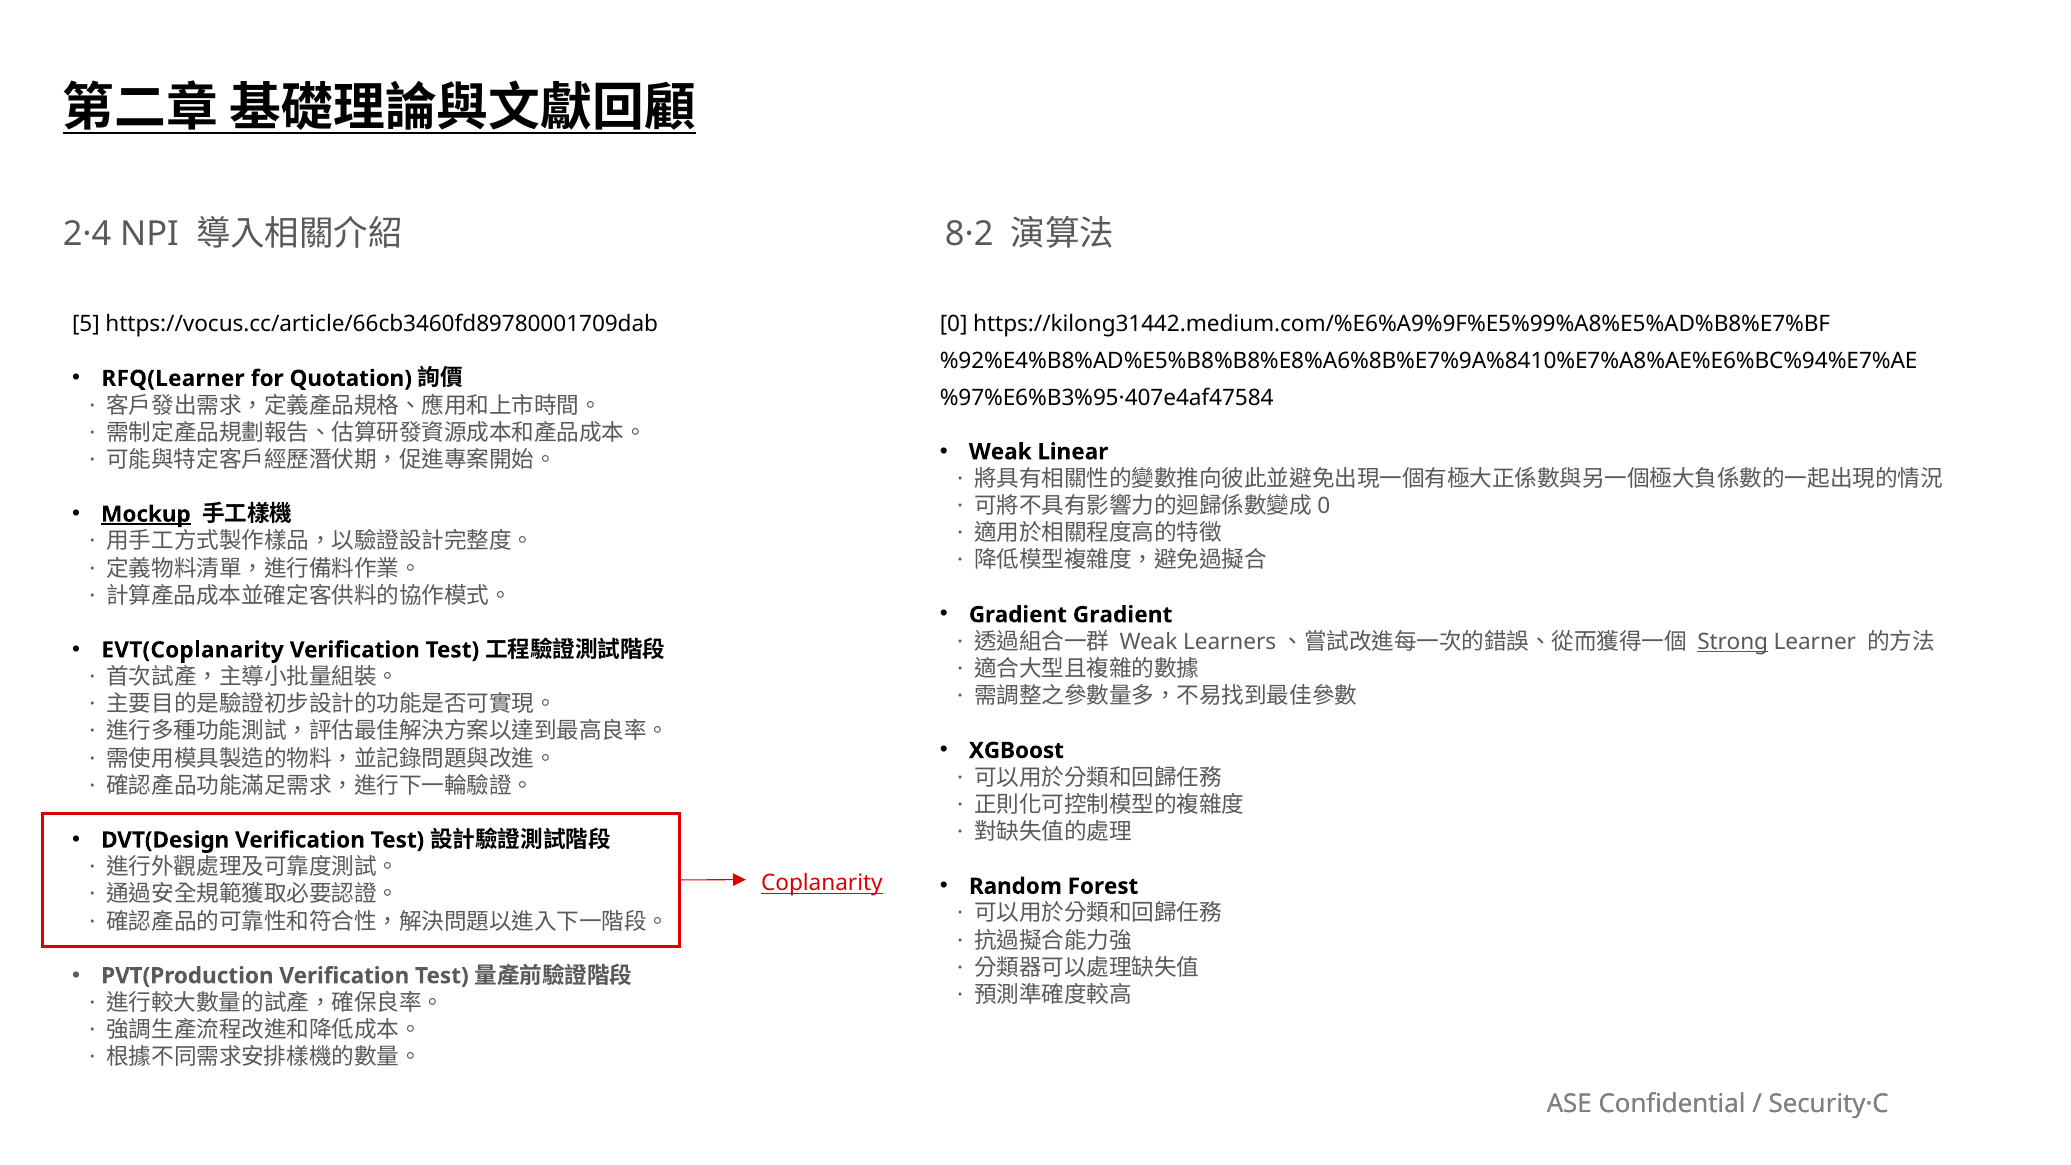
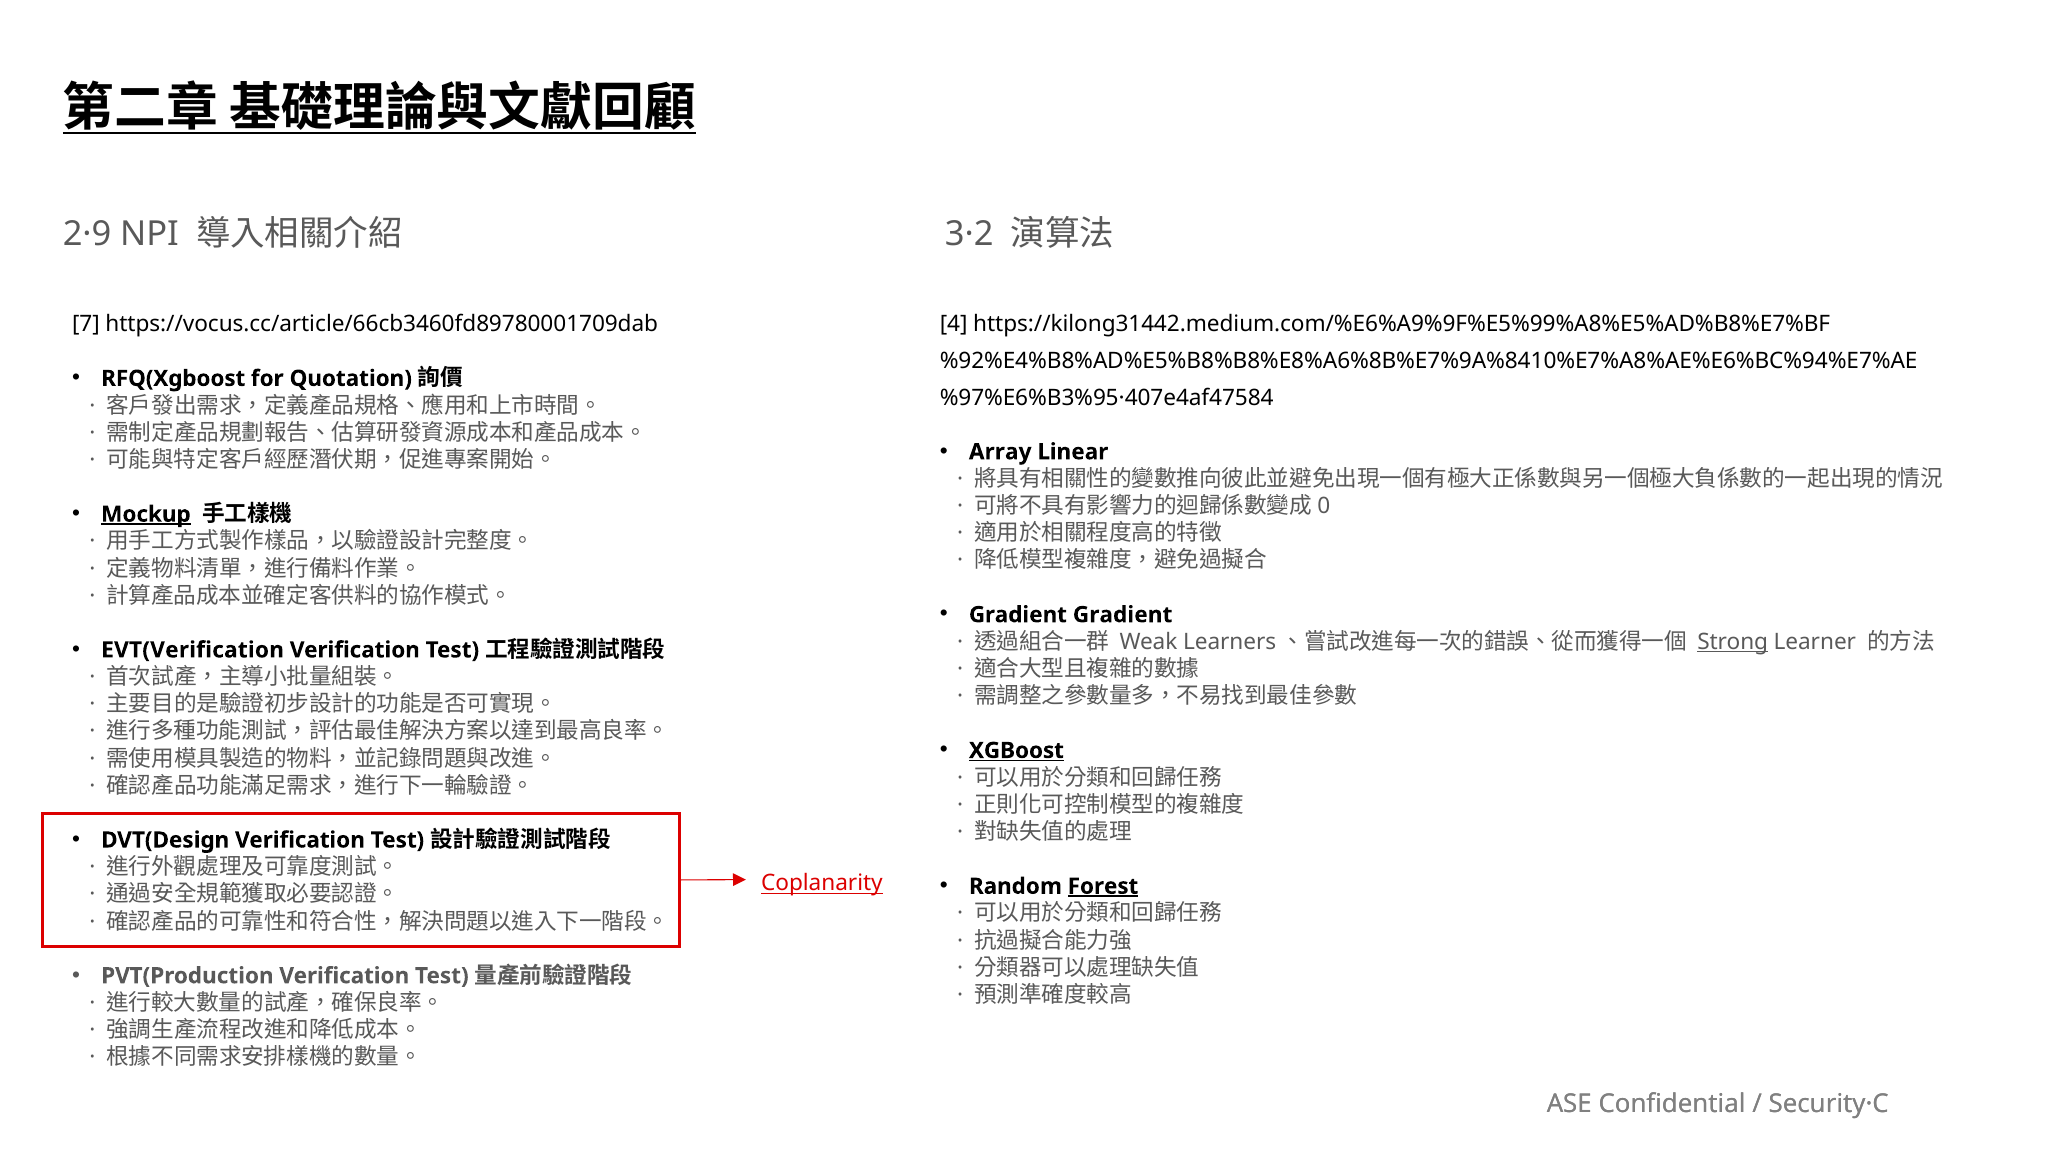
2·4: 2·4 -> 2·9 (87, 234)
8·2: 8·2 -> 3·2 (969, 234)
5: 5 -> 7 (86, 324)
0: 0 -> 4 (954, 324)
RFQ(Learner: RFQ(Learner -> RFQ(Xgboost (173, 378)
Weak: Weak -> Array (1000, 452)
EVT(Coplanarity: EVT(Coplanarity -> EVT(Verification (193, 650)
XGBoost underline: none -> present (1016, 750)
Forest underline: none -> present (1103, 886)
